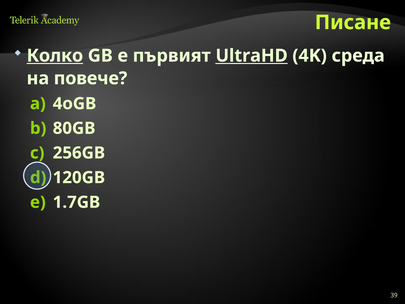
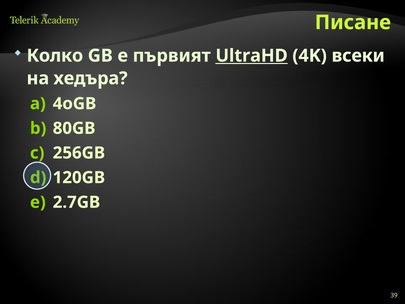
Колко underline: present -> none (55, 56)
среда: среда -> всеки (358, 56)
повече: повече -> хедъра (91, 78)
1.7GB: 1.7GB -> 2.7GB (76, 202)
